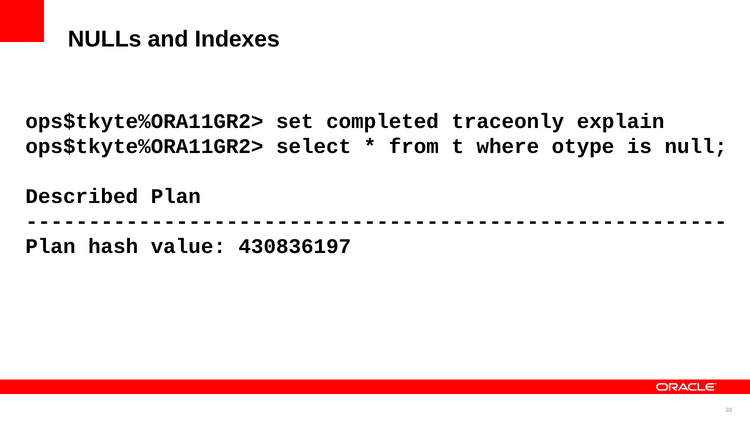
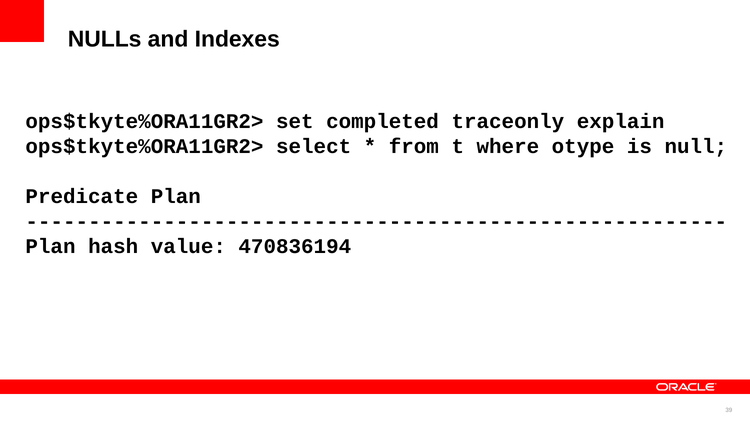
Described: Described -> Predicate (82, 196)
430836197: 430836197 -> 470836194 (295, 246)
